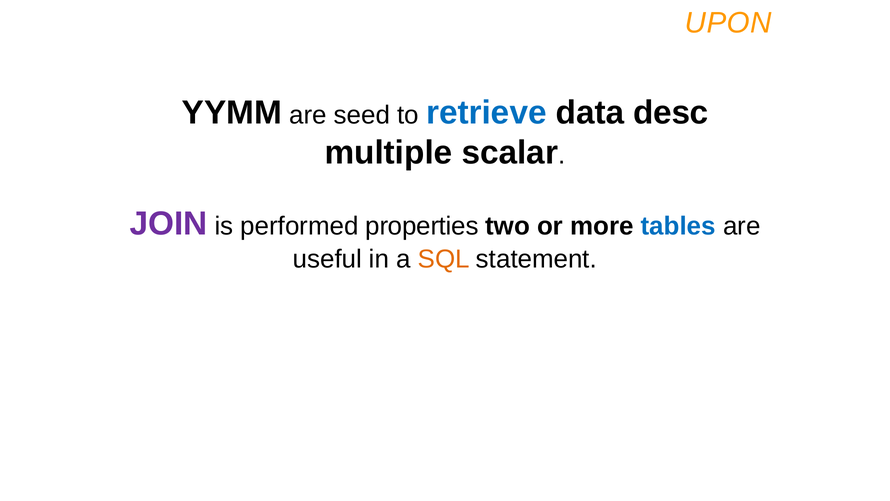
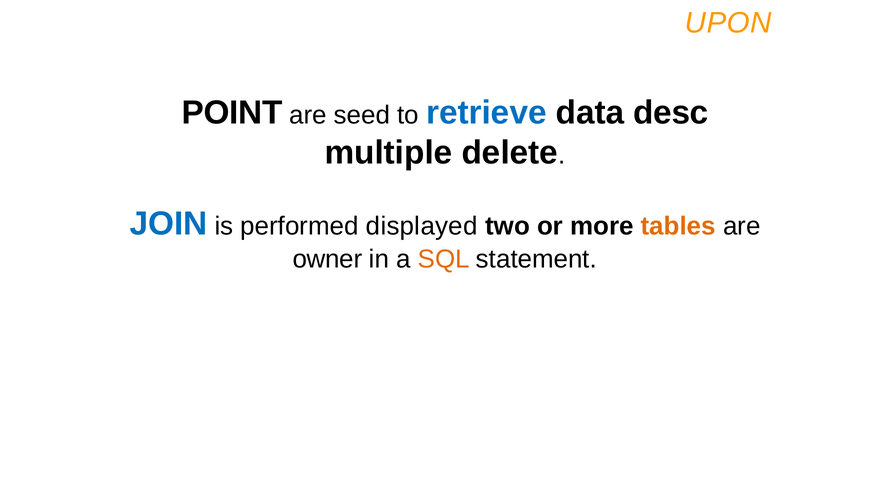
YYMM: YYMM -> POINT (232, 112)
scalar: scalar -> delete (510, 152)
JOIN colour: purple -> blue (168, 224)
properties: properties -> displayed (422, 226)
tables colour: blue -> orange (678, 226)
useful: useful -> owner (327, 259)
